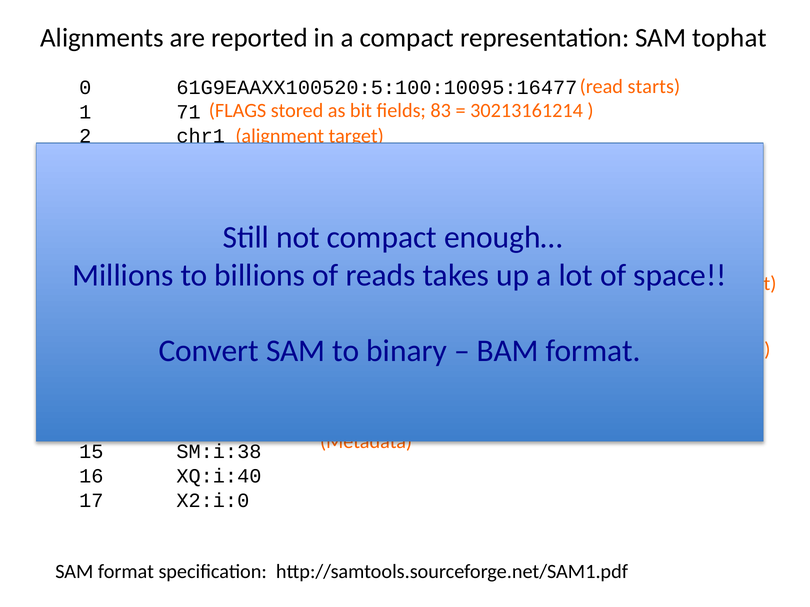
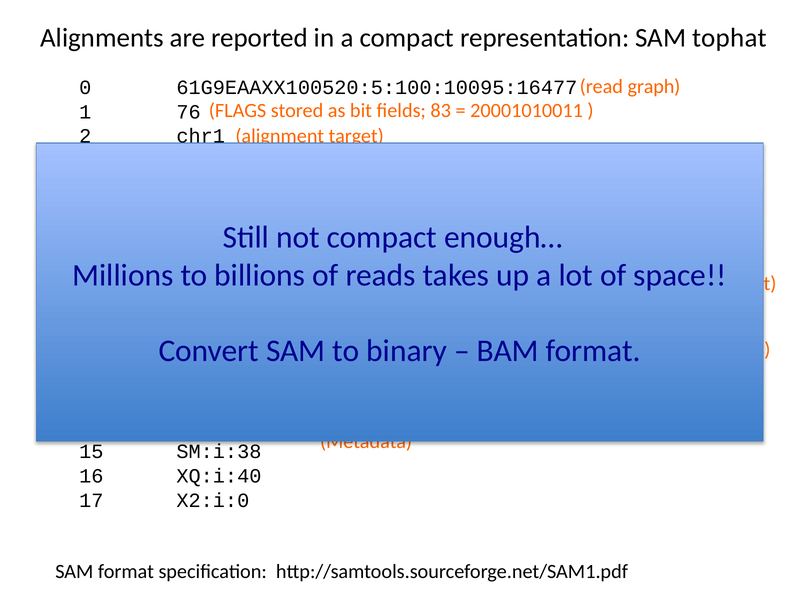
read starts: starts -> graph (654, 86)
30213161214: 30213161214 -> 20001010011 (527, 111)
71: 71 -> 76 (189, 112)
